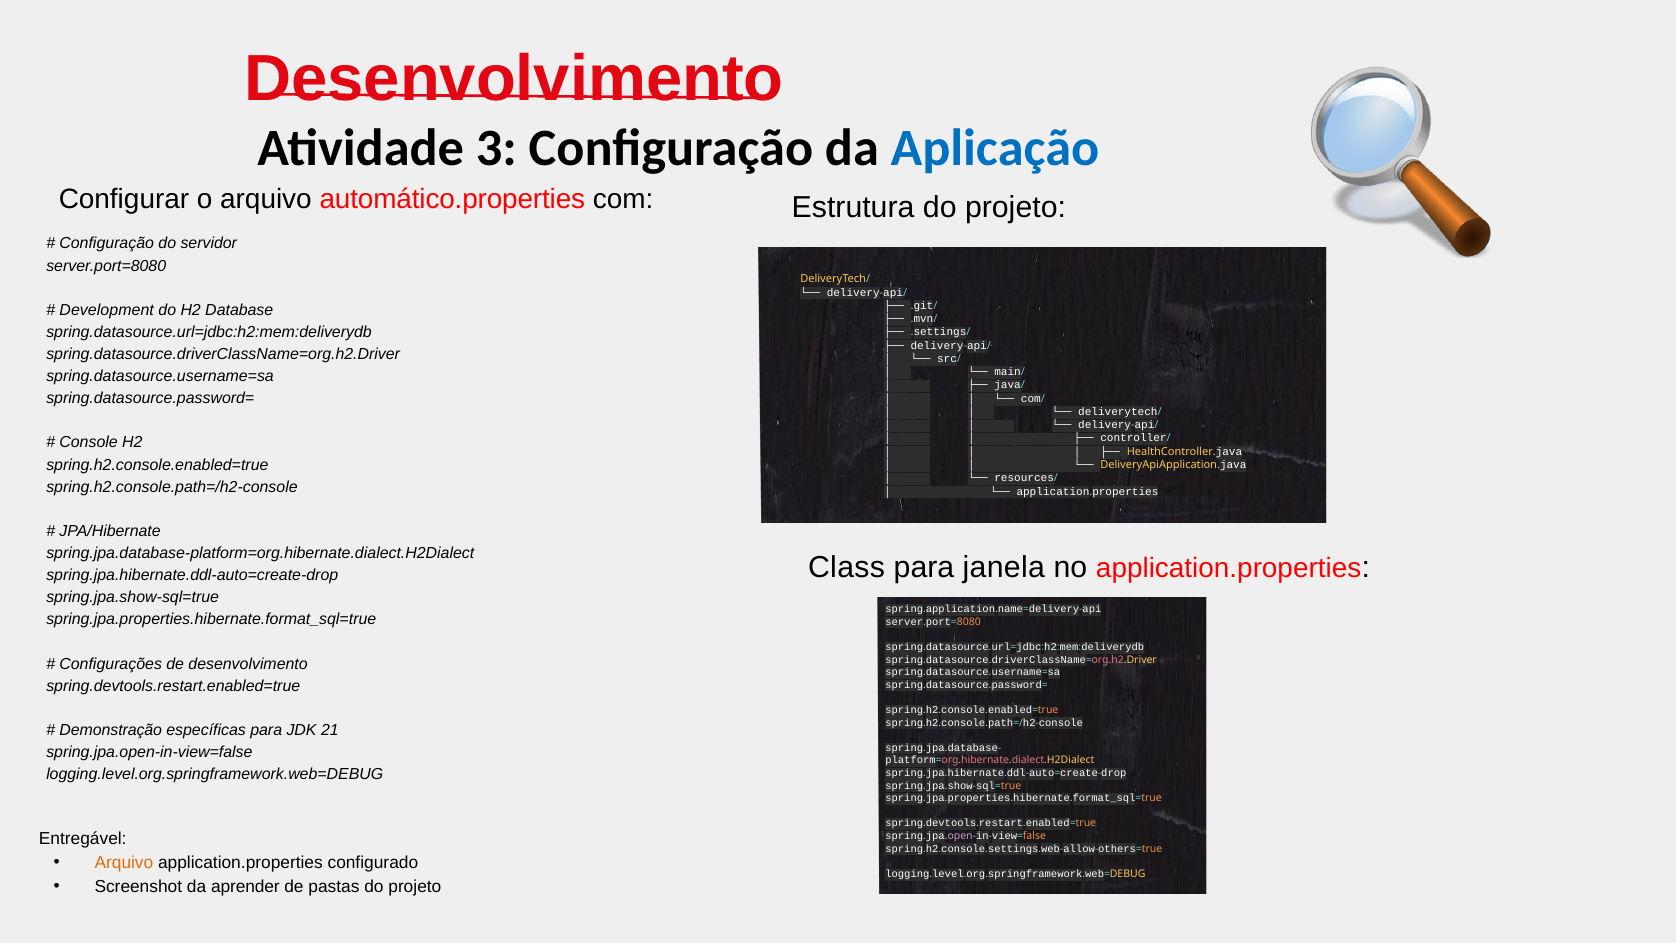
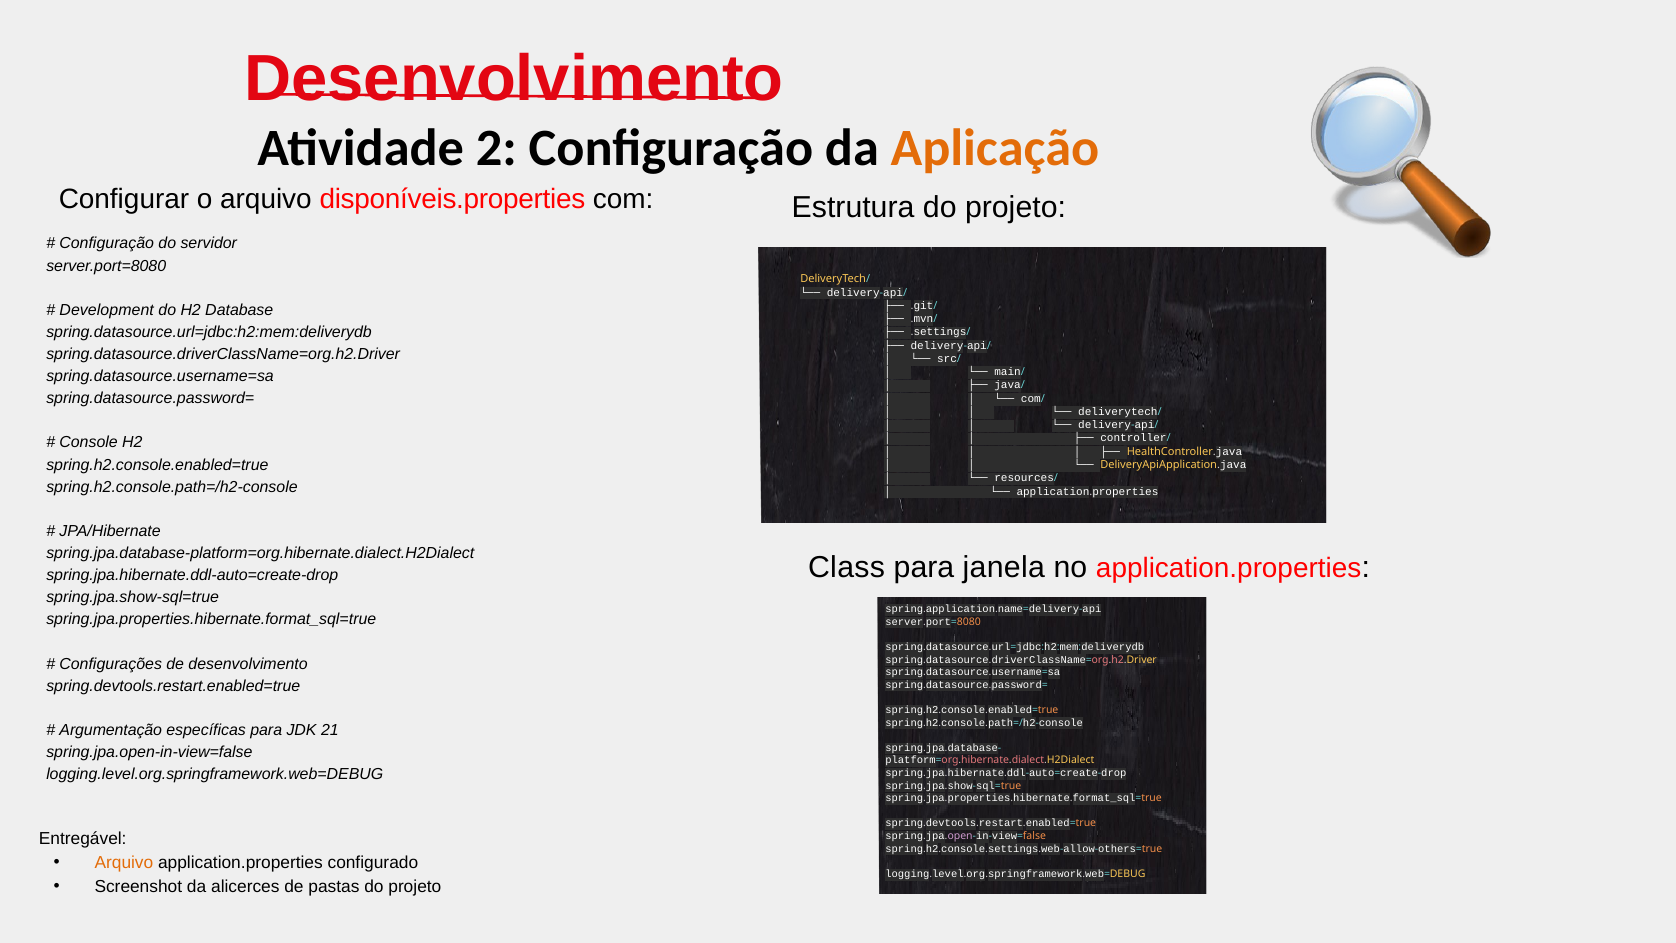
3: 3 -> 2 (496, 148)
Aplicação colour: blue -> orange (995, 148)
automático.properties: automático.properties -> disponíveis.properties (452, 199)
Demonstração: Demonstração -> Argumentação (111, 730)
aprender: aprender -> alicerces (245, 886)
